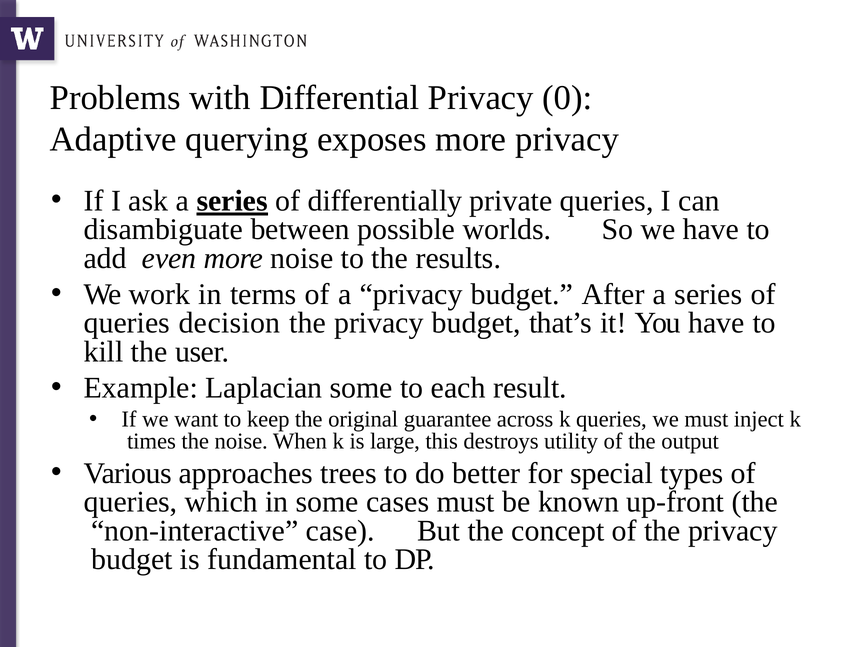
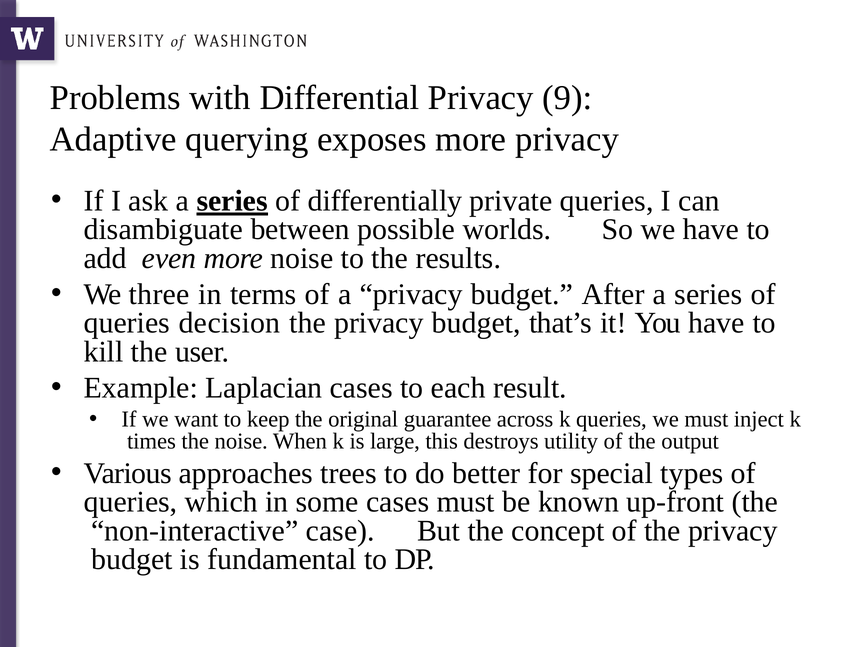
0: 0 -> 9 (567, 98)
work: work -> three (159, 294)
Laplacian some: some -> cases (361, 388)
